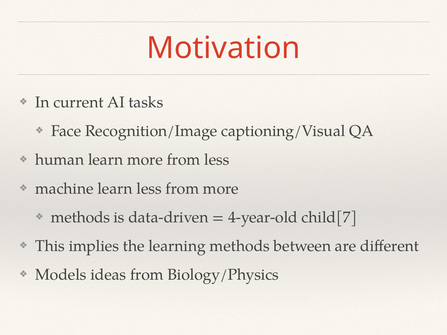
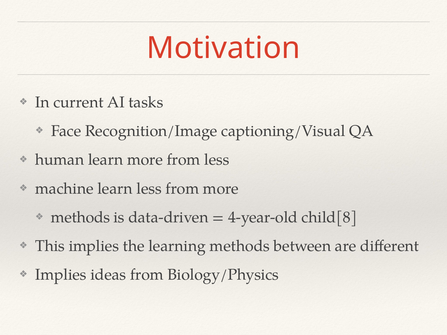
child[7: child[7 -> child[8 (329, 217)
Models: Models -> Implies (61, 275)
